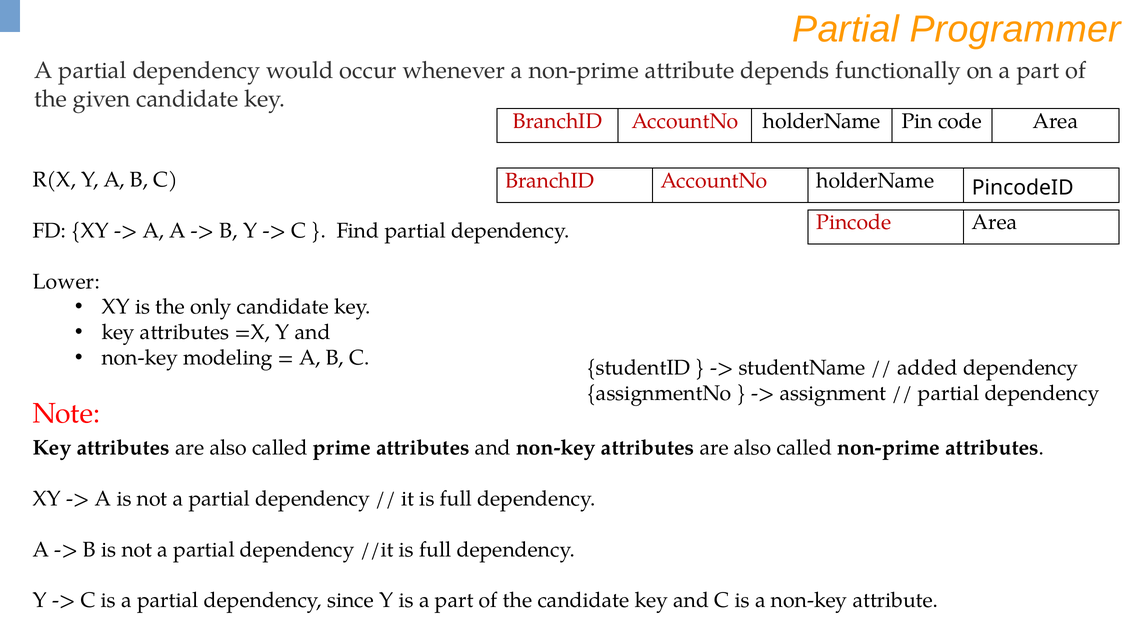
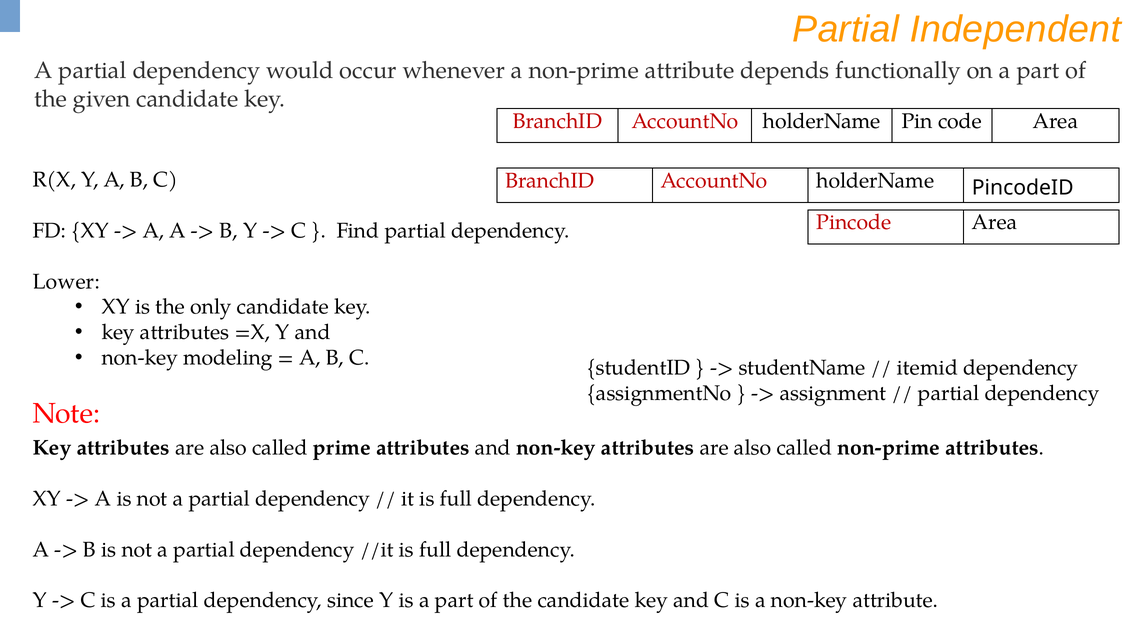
Programmer: Programmer -> Independent (1015, 29)
added: added -> itemid (927, 368)
